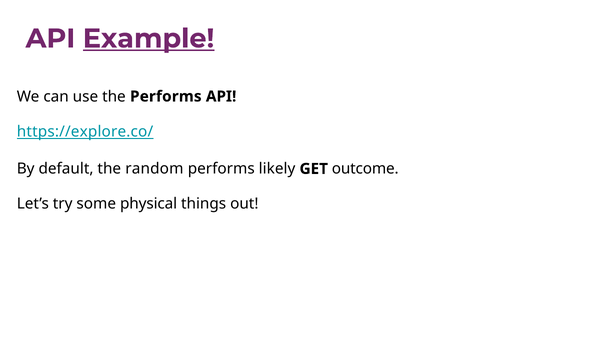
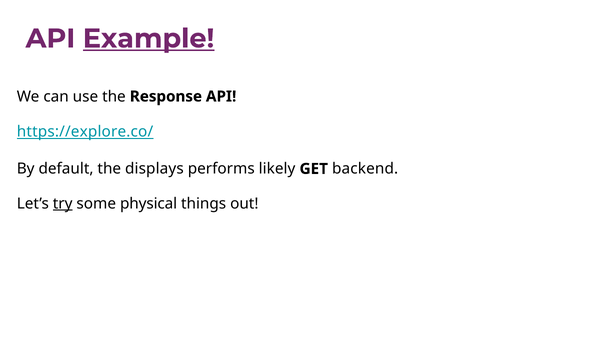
the Performs: Performs -> Response (166, 96)
random: random -> displays (154, 169)
outcome: outcome -> backend (365, 169)
try underline: none -> present (63, 203)
